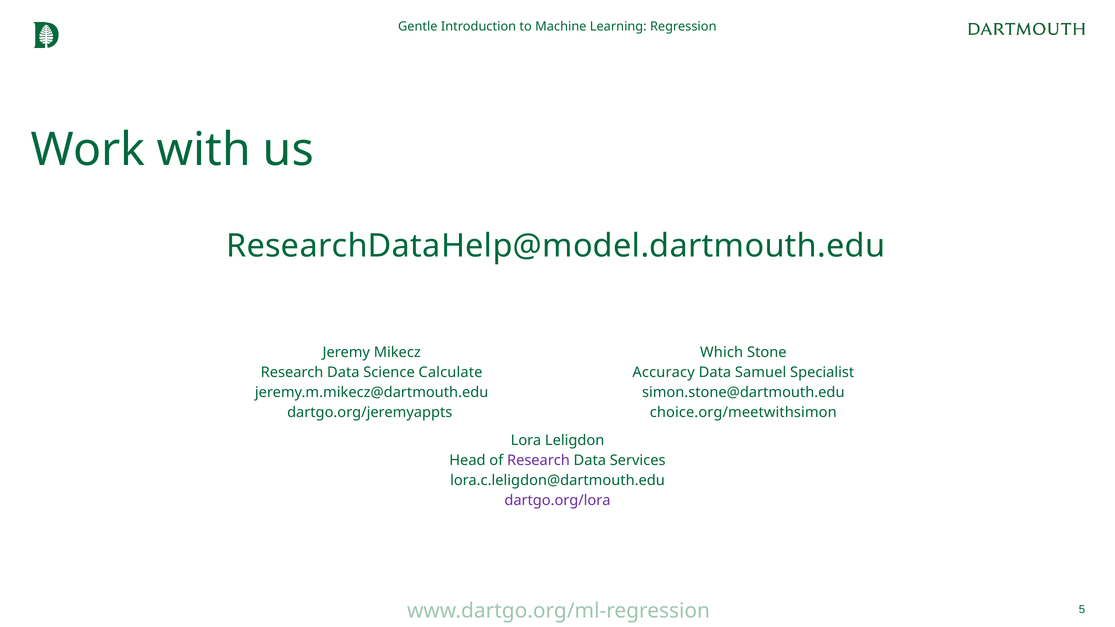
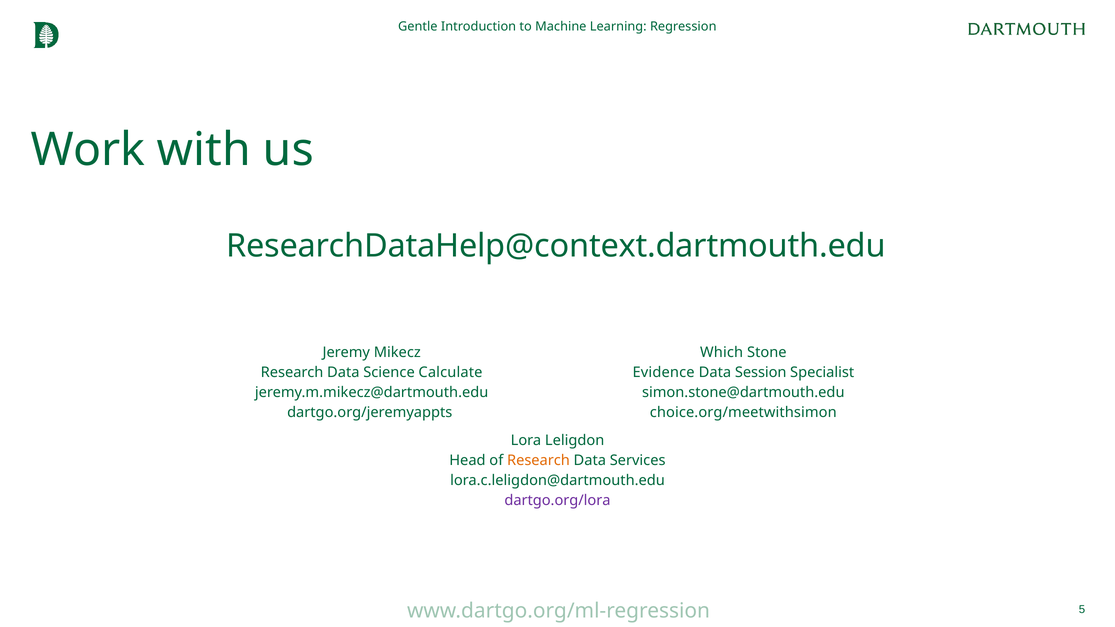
ResearchDataHelp@model.dartmouth.edu: ResearchDataHelp@model.dartmouth.edu -> ResearchDataHelp@context.dartmouth.edu (556, 246)
Accuracy: Accuracy -> Evidence (664, 372)
Samuel: Samuel -> Session (761, 372)
Research colour: purple -> orange (538, 461)
